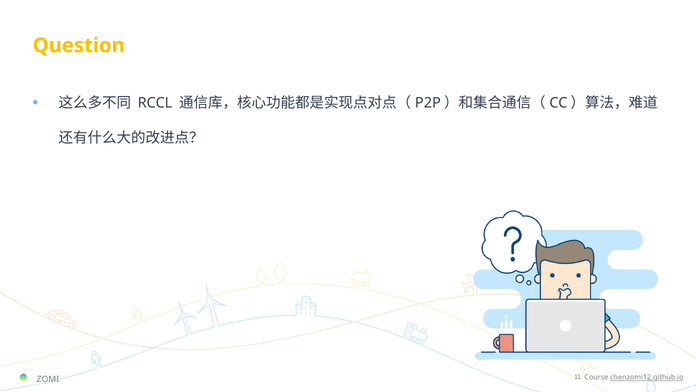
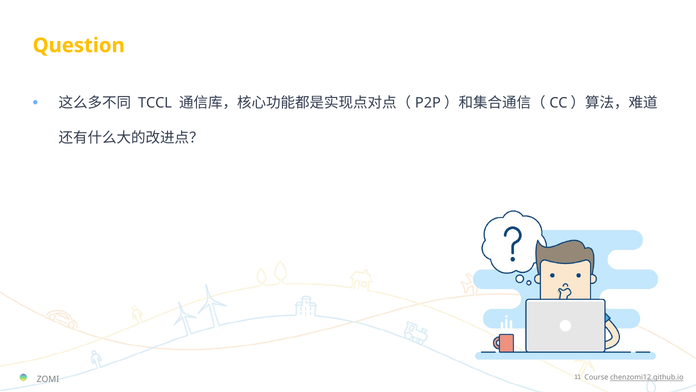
RCCL: RCCL -> TCCL (155, 103)
